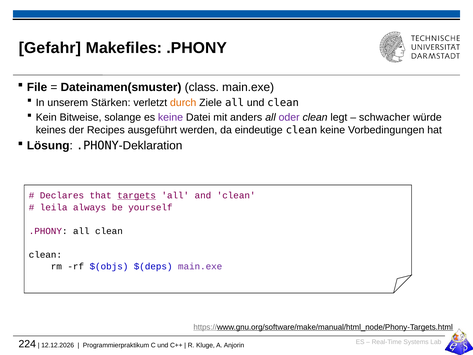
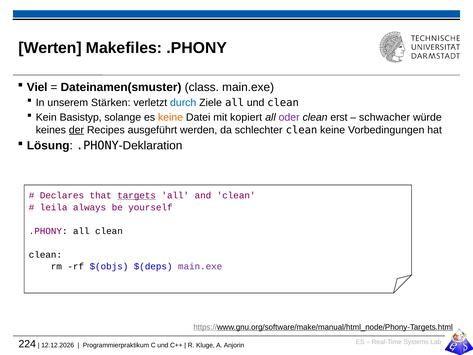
Gefahr: Gefahr -> Werten (50, 48)
File: File -> Viel (37, 87)
durch colour: orange -> blue (183, 102)
Bitweise: Bitweise -> Basistyp (81, 117)
keine colour: purple -> orange (171, 117)
anders: anders -> kopiert (246, 117)
legt: legt -> erst (339, 117)
der underline: none -> present (76, 130)
eindeutige: eindeutige -> schlechter (259, 130)
